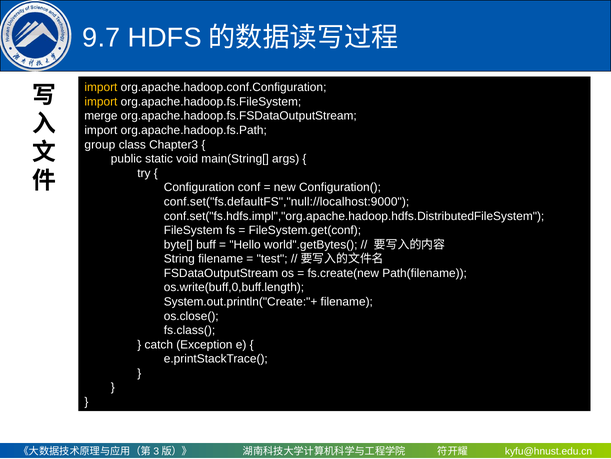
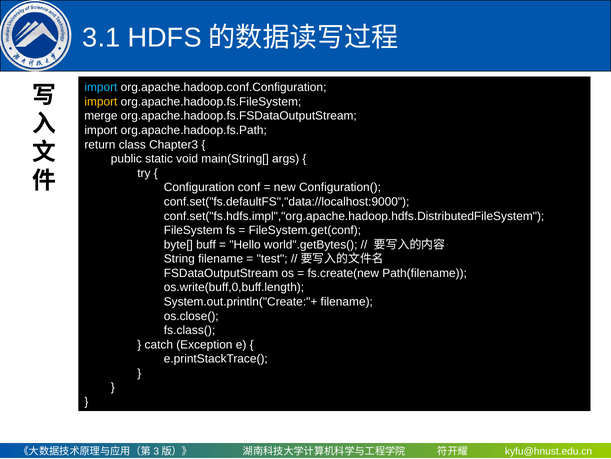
9.7: 9.7 -> 3.1 (101, 38)
import colour: yellow -> light blue (101, 87)
group: group -> return (100, 144)
conf.set("fs.defaultFS","null://localhost:9000: conf.set("fs.defaultFS","null://localhost:9000 -> conf.set("fs.defaultFS","data://localhost:9000 (287, 201)
